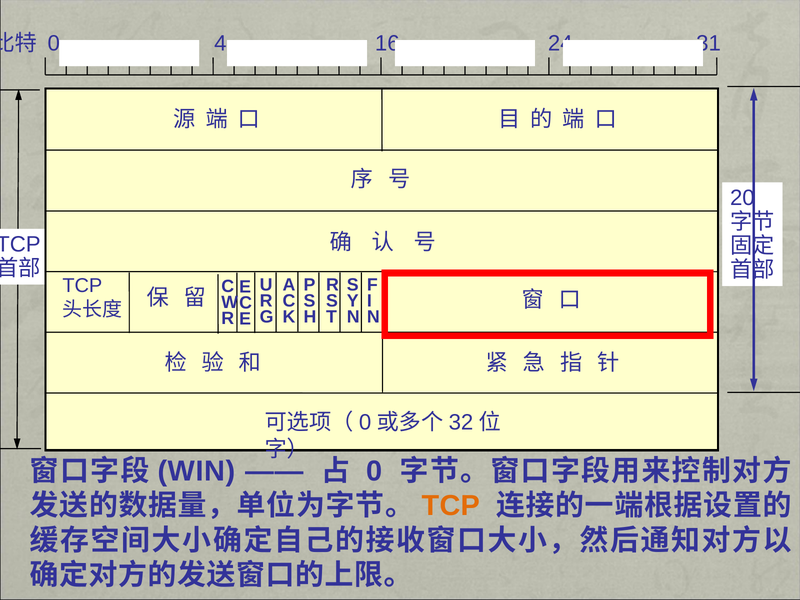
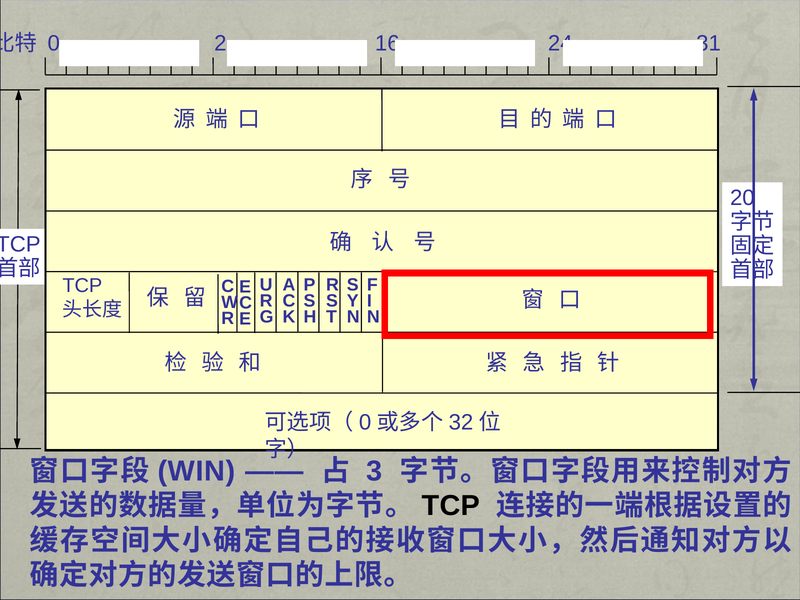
4: 4 -> 2 (220, 43)
0: 0 -> 3 (374, 471)
TCP colour: orange -> black (451, 506)
